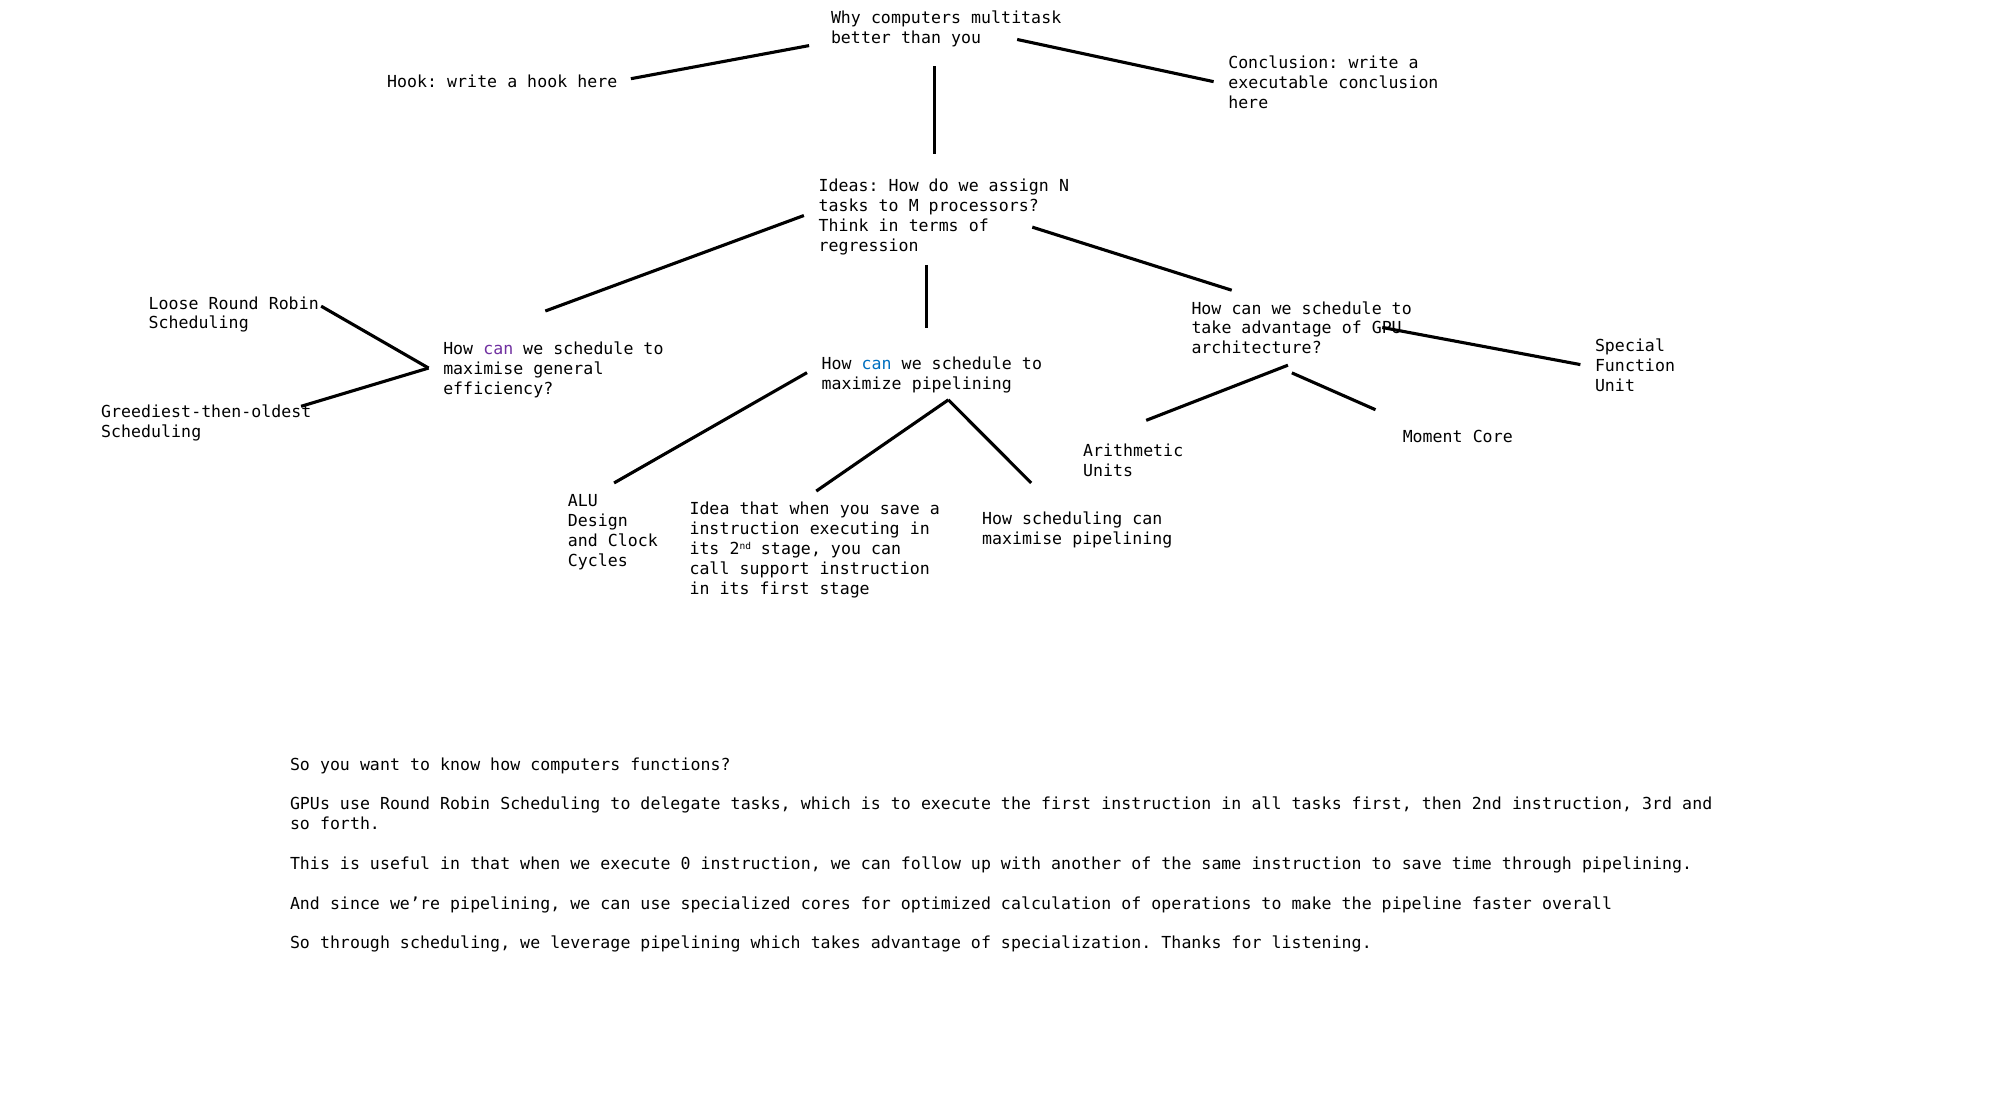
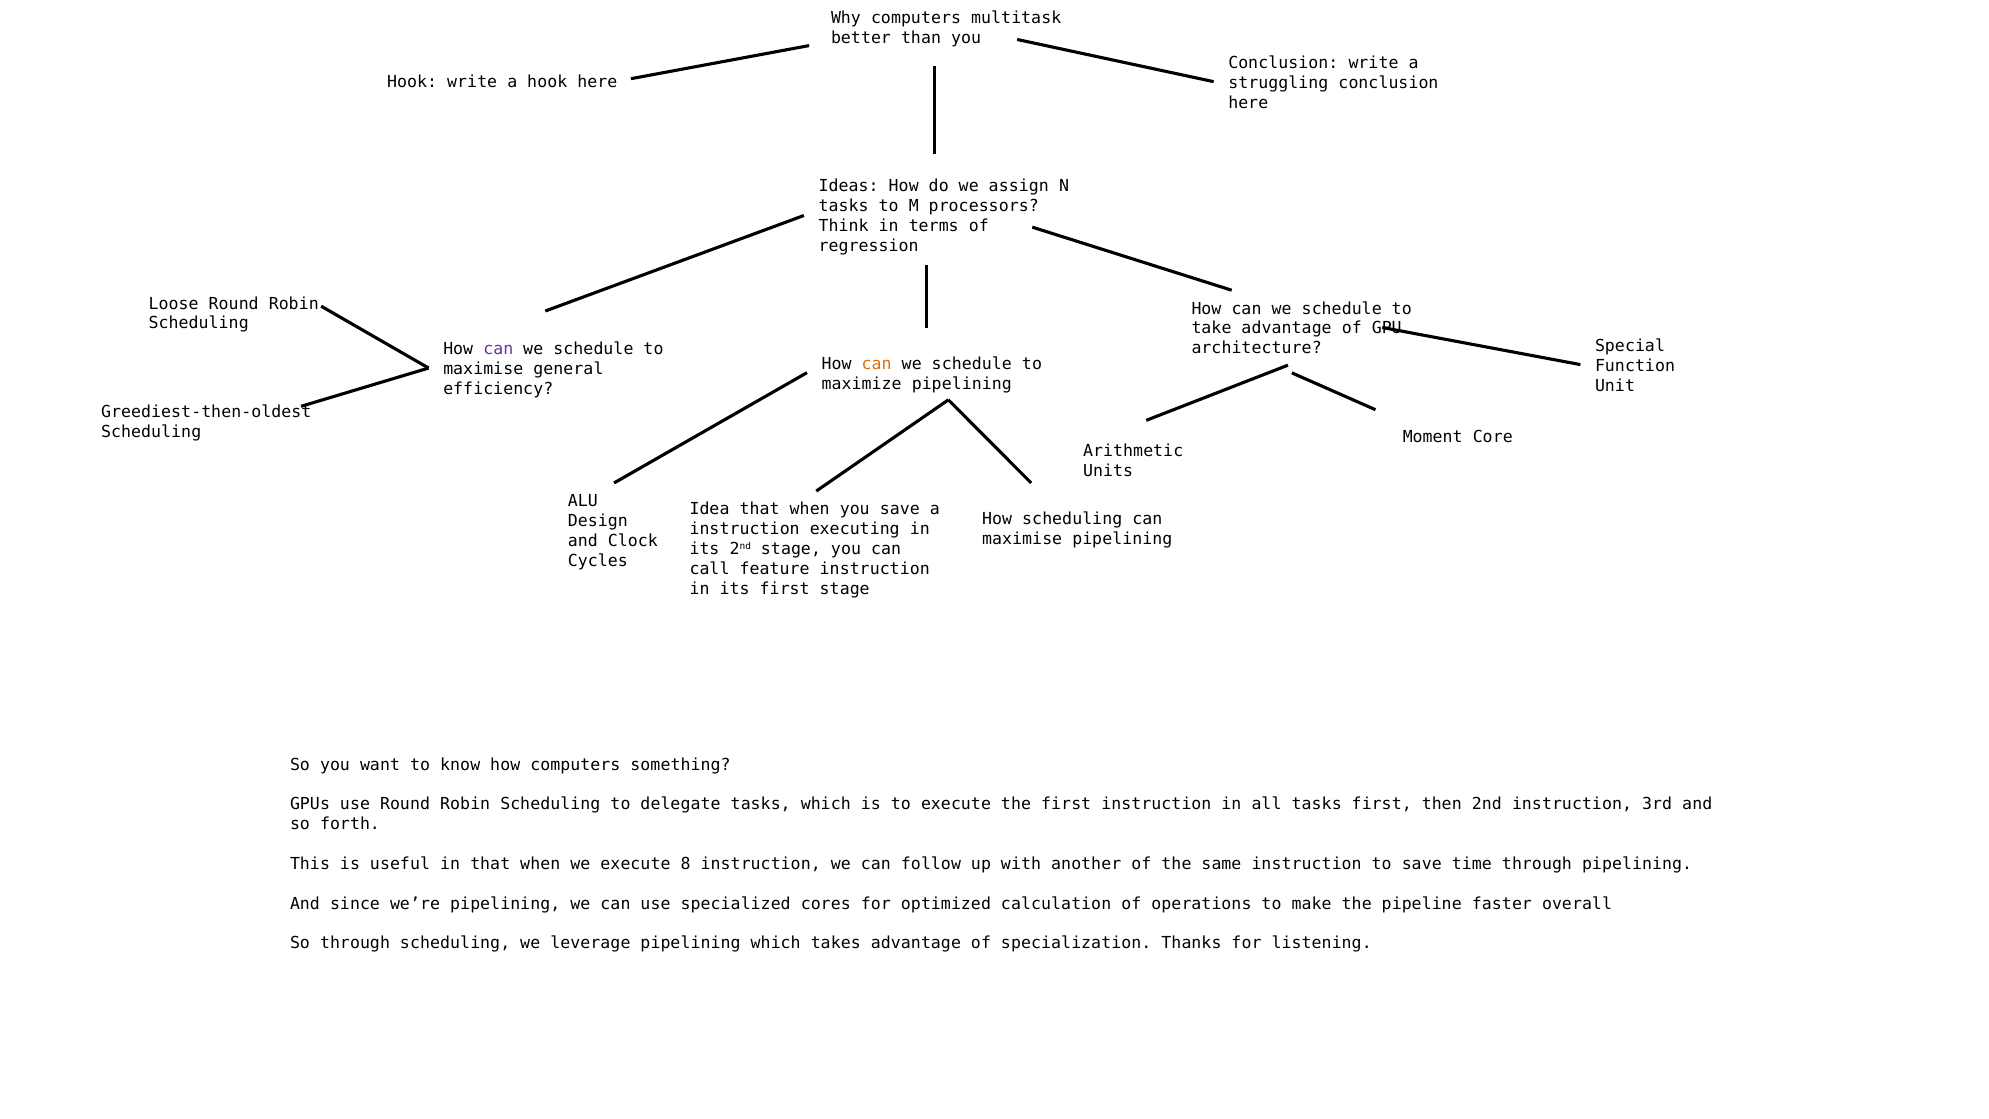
executable: executable -> struggling (1278, 83)
can colour: blue -> orange (877, 364)
support: support -> feature (775, 569)
functions: functions -> something (681, 764)
0: 0 -> 8 (686, 864)
